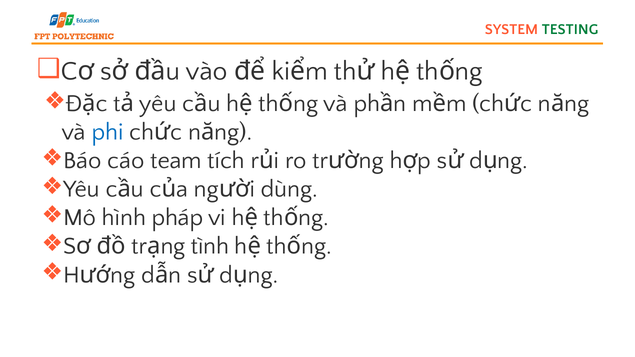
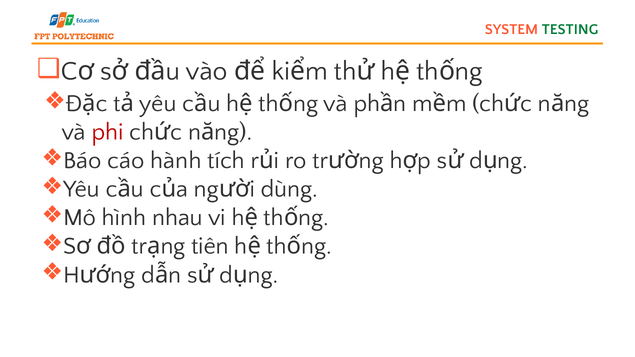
phi colour: blue -> red (108, 132)
team: team -> hành (176, 160)
pháp: pháp -> nhau (177, 218)
tình: tình -> tiên (210, 246)
